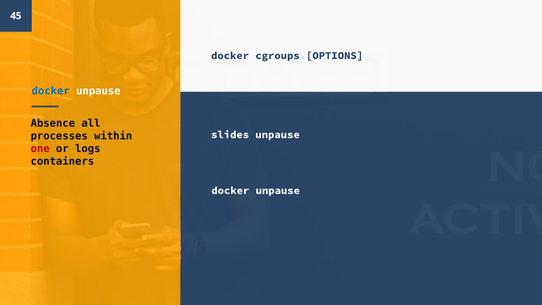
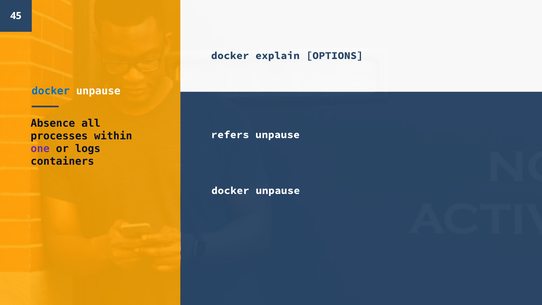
cgroups: cgroups -> explain (278, 56)
slides: slides -> refers (230, 135)
one colour: red -> purple (40, 149)
